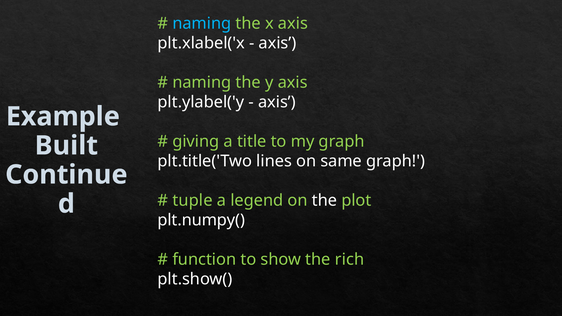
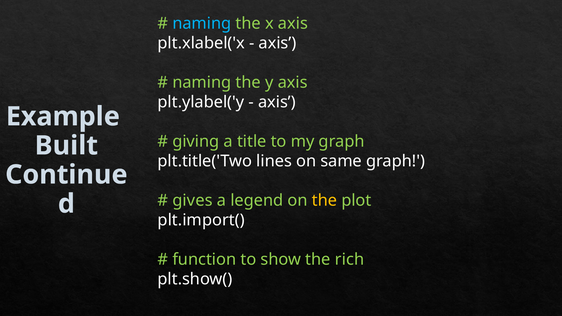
tuple: tuple -> gives (193, 201)
the colour: white -> yellow (324, 201)
plt.numpy(: plt.numpy( -> plt.import( (201, 220)
